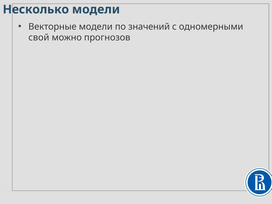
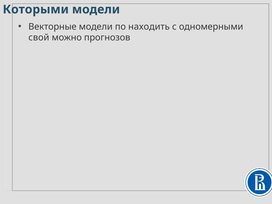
Несколько: Несколько -> Которыми (36, 9)
значений: значений -> находить (149, 27)
